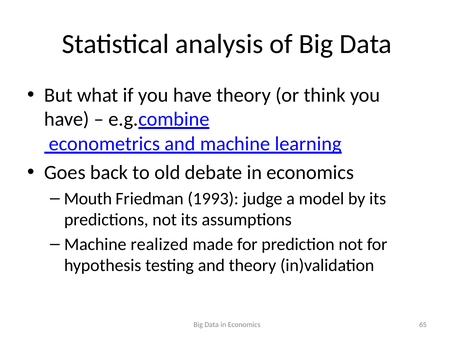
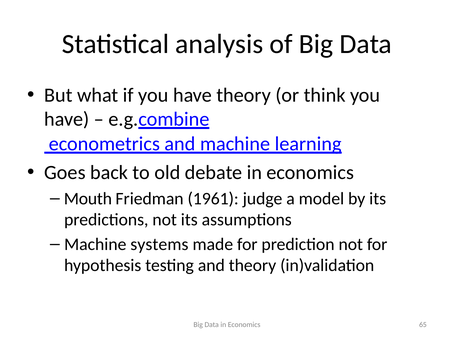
1993: 1993 -> 1961 (213, 199)
realized: realized -> systems (159, 245)
